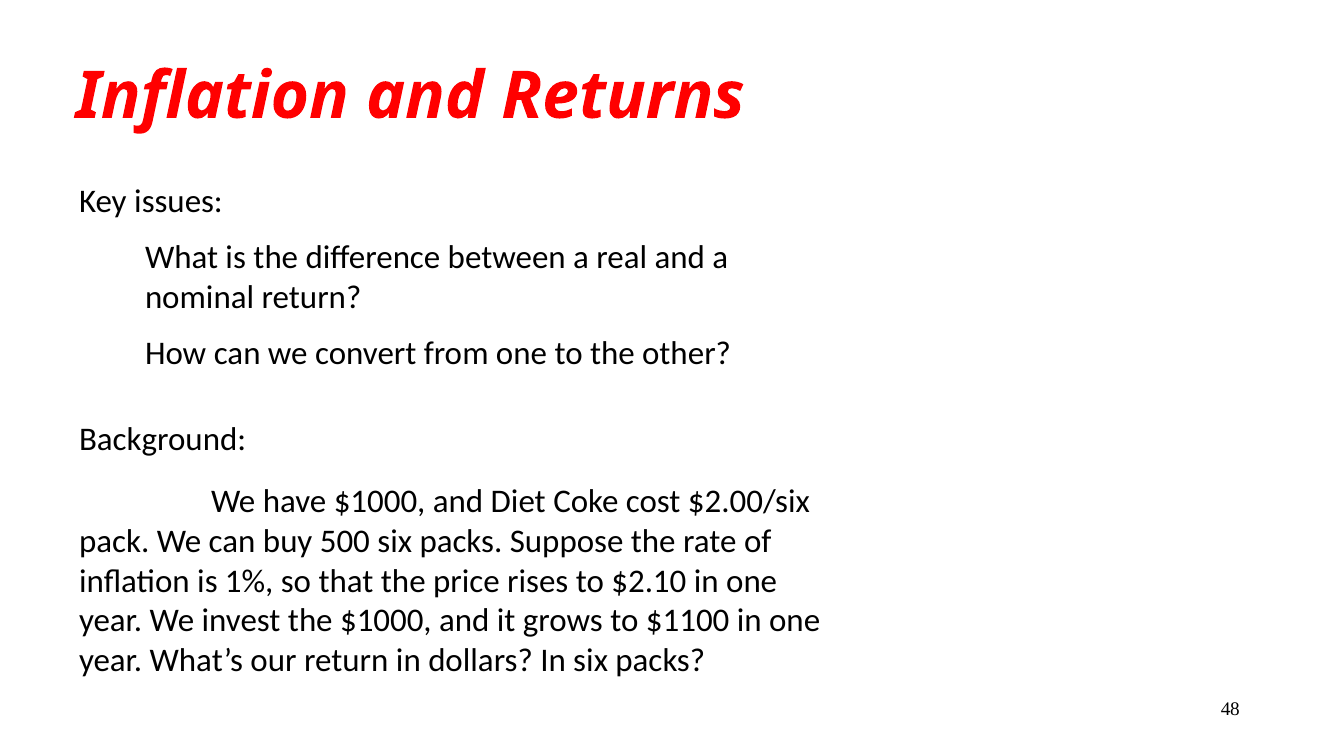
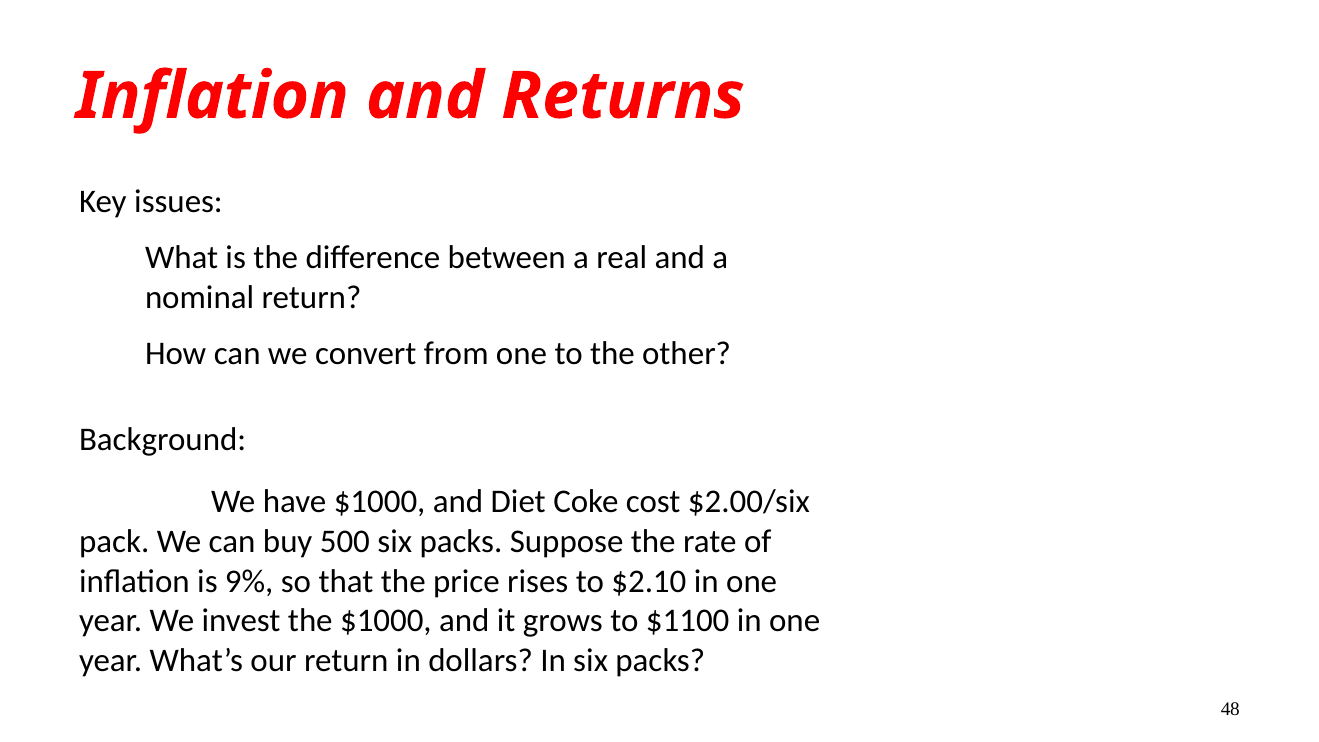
1%: 1% -> 9% (249, 581)
